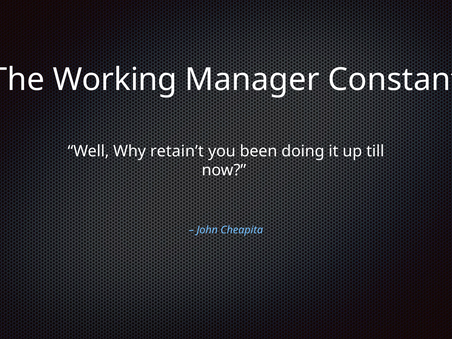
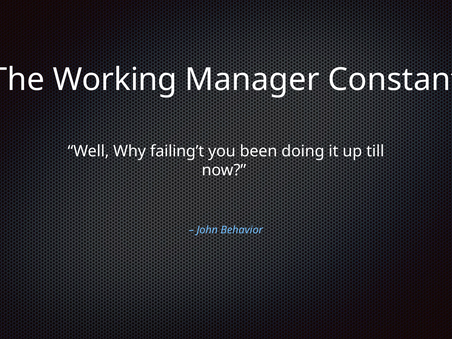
retain’t: retain’t -> failing’t (177, 151)
Cheapita: Cheapita -> Behavior (242, 230)
